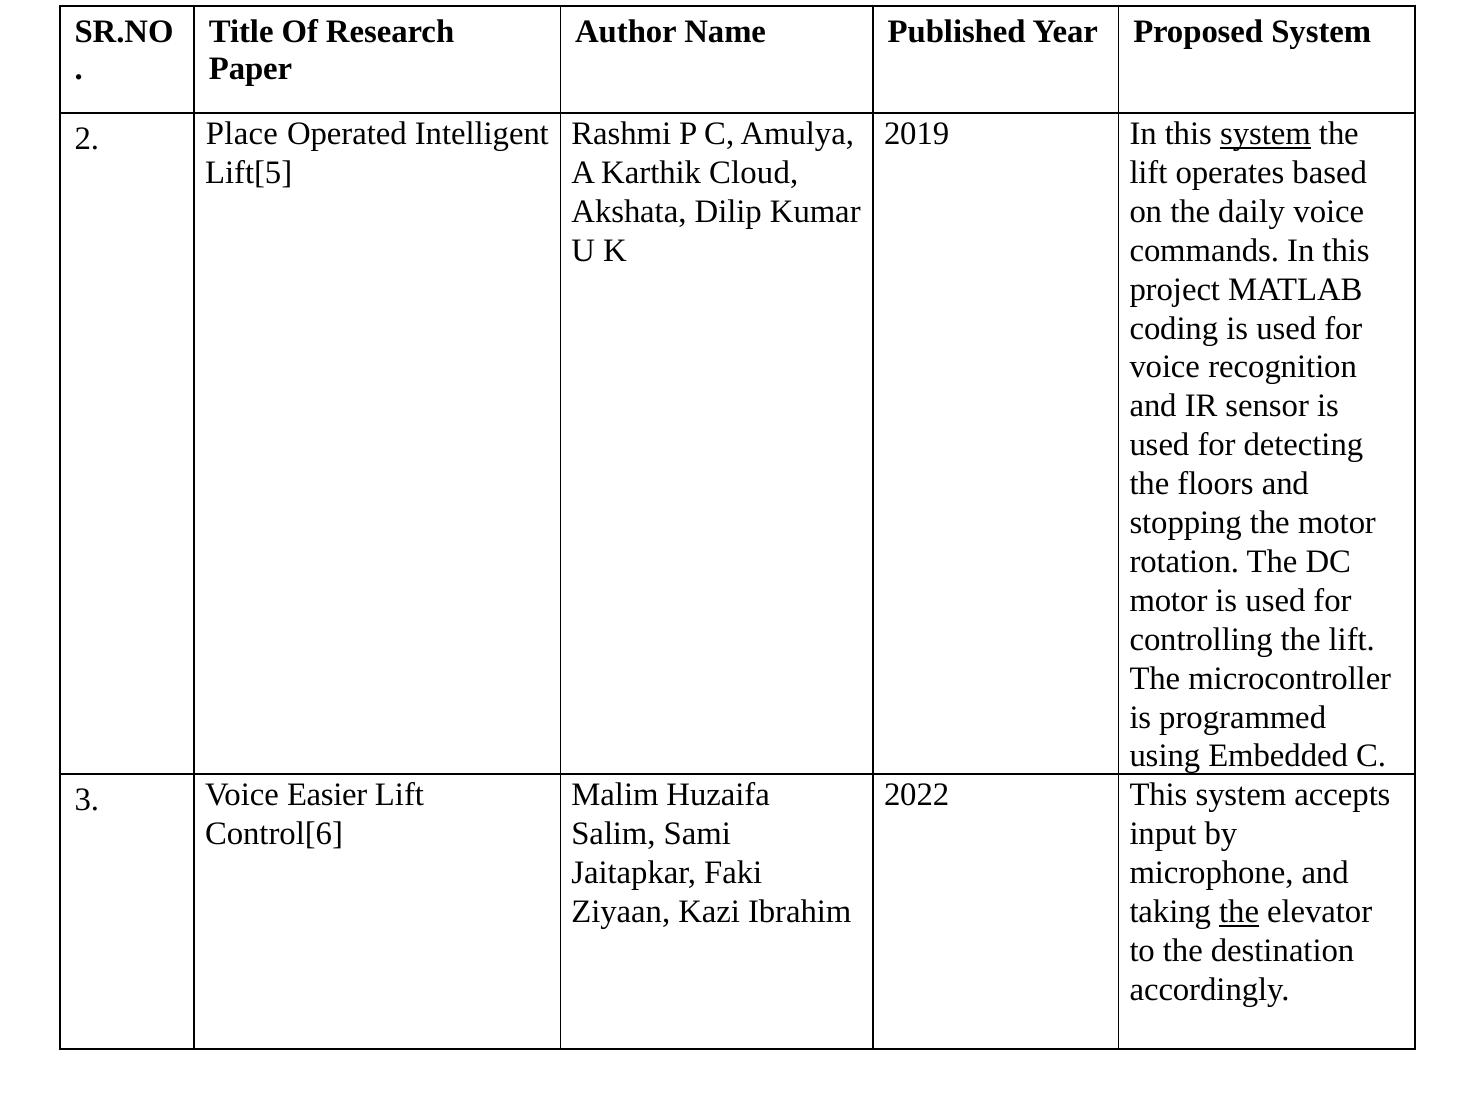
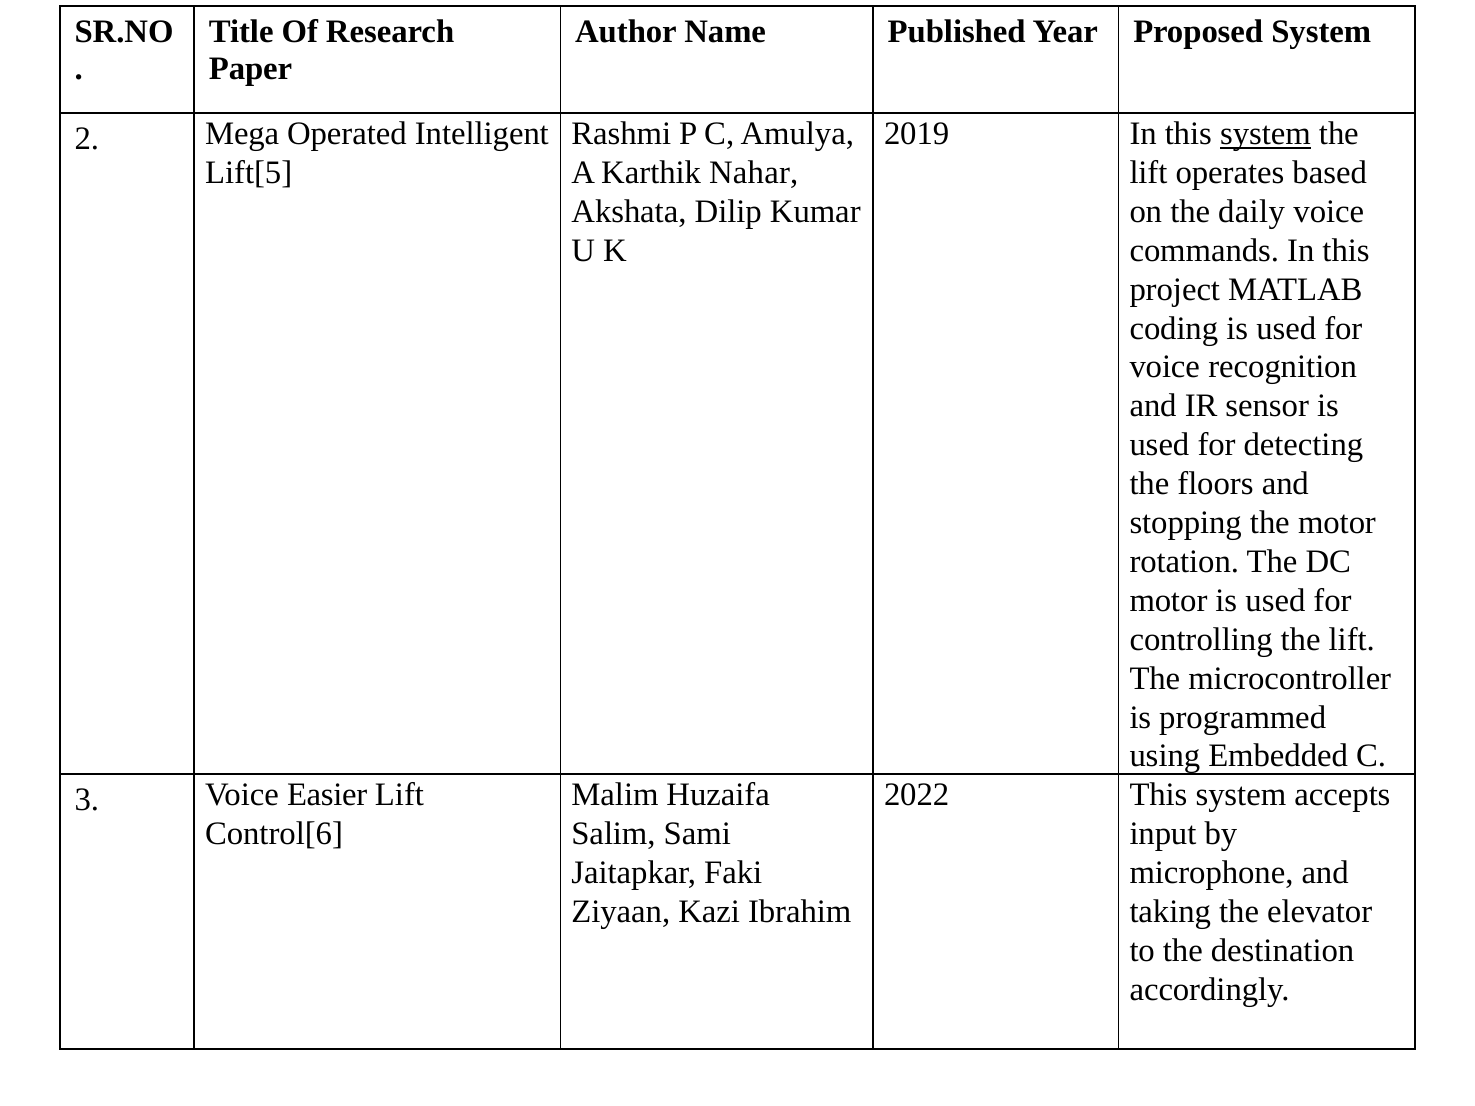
Place: Place -> Mega (242, 134)
Cloud: Cloud -> Nahar (754, 173)
the underline: present -> none (1239, 912)
